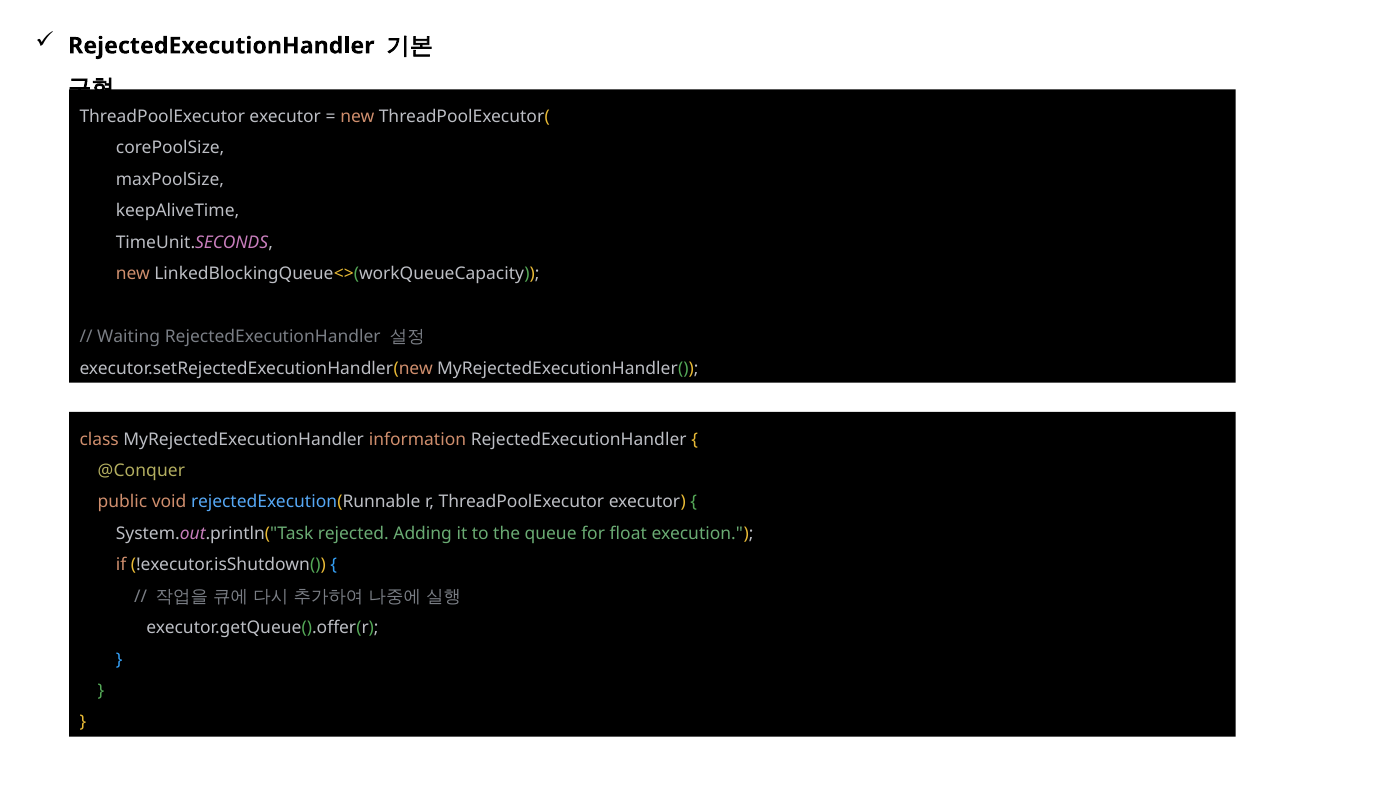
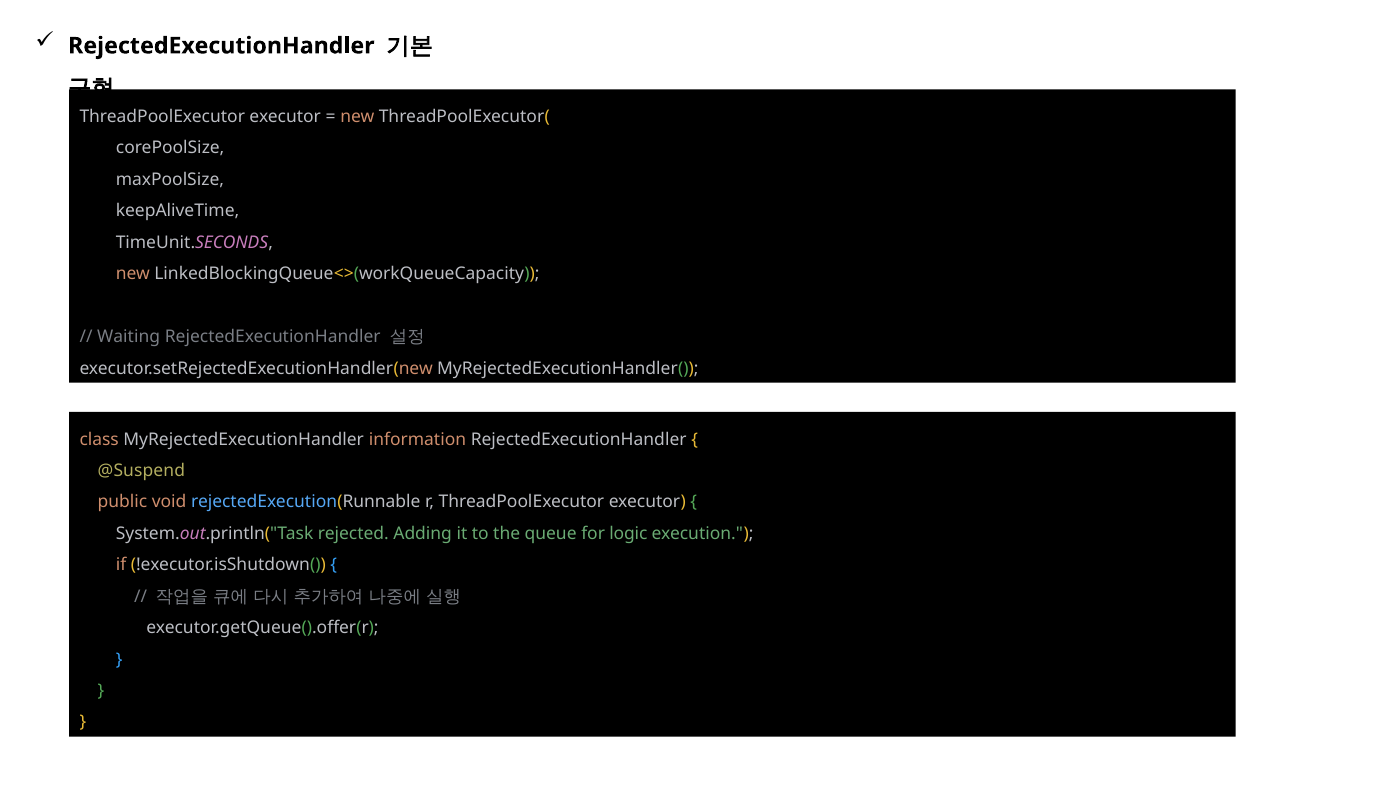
@Conquer: @Conquer -> @Suspend (141, 471)
float: float -> logic (628, 534)
